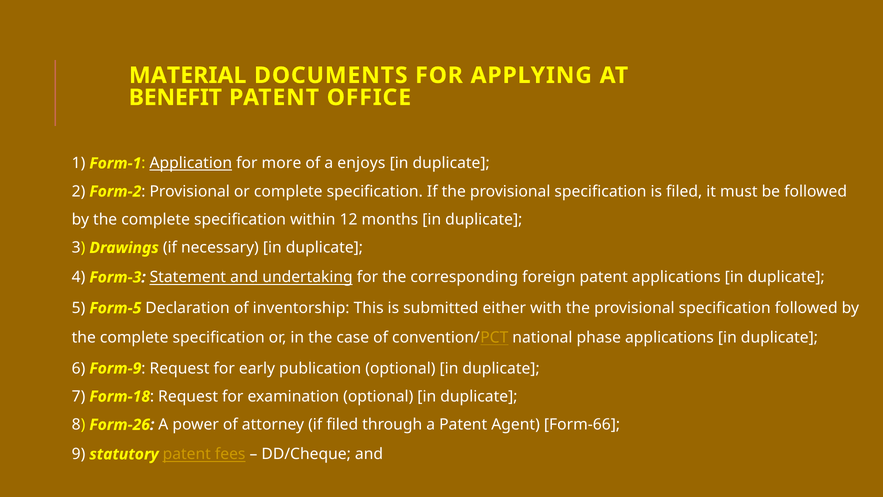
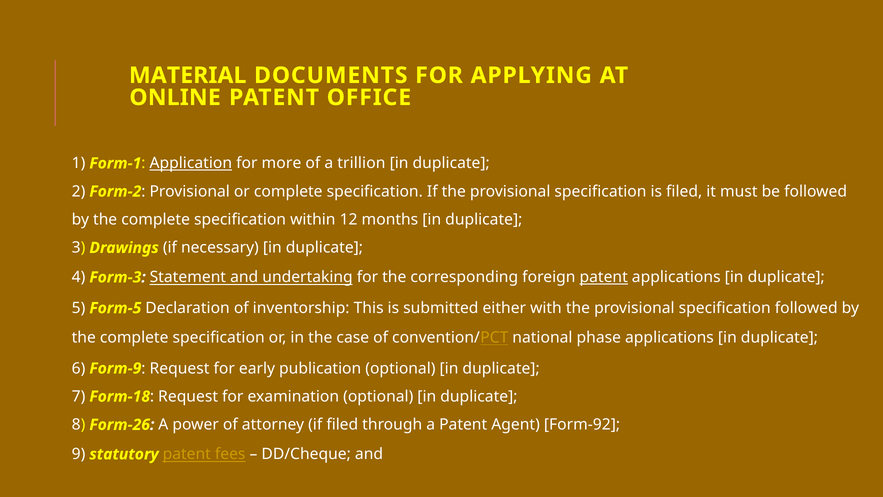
BENEFIT: BENEFIT -> ONLINE (175, 97)
enjoys: enjoys -> trillion (361, 163)
patent underline: none -> present (604, 277)
Form-66: Form-66 -> Form-92 (582, 424)
